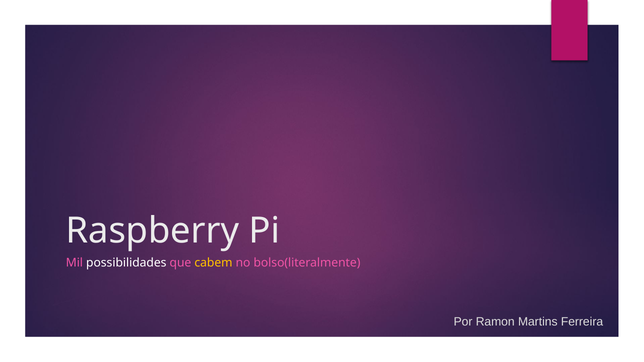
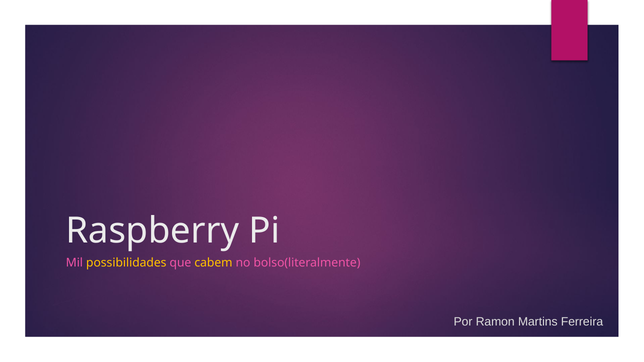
possibilidades colour: white -> yellow (126, 263)
